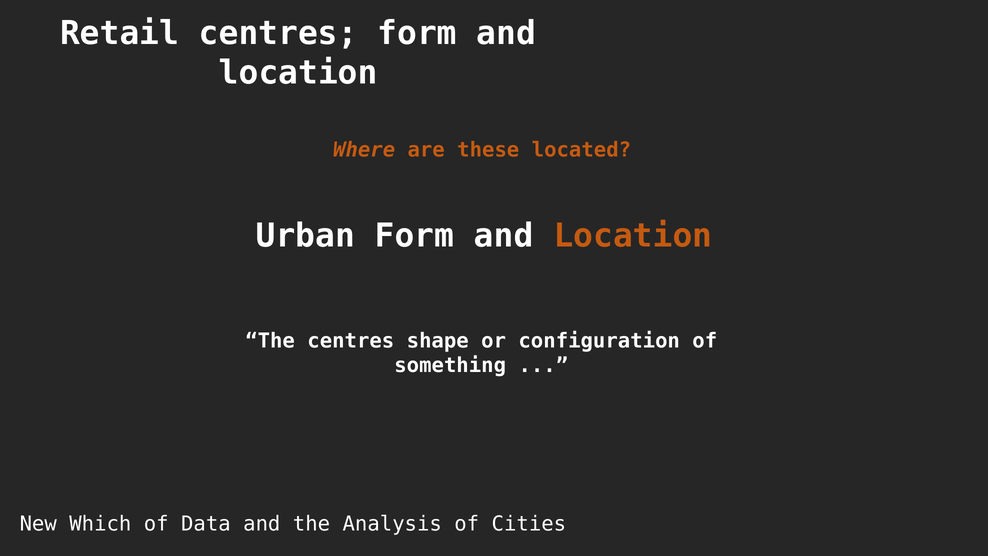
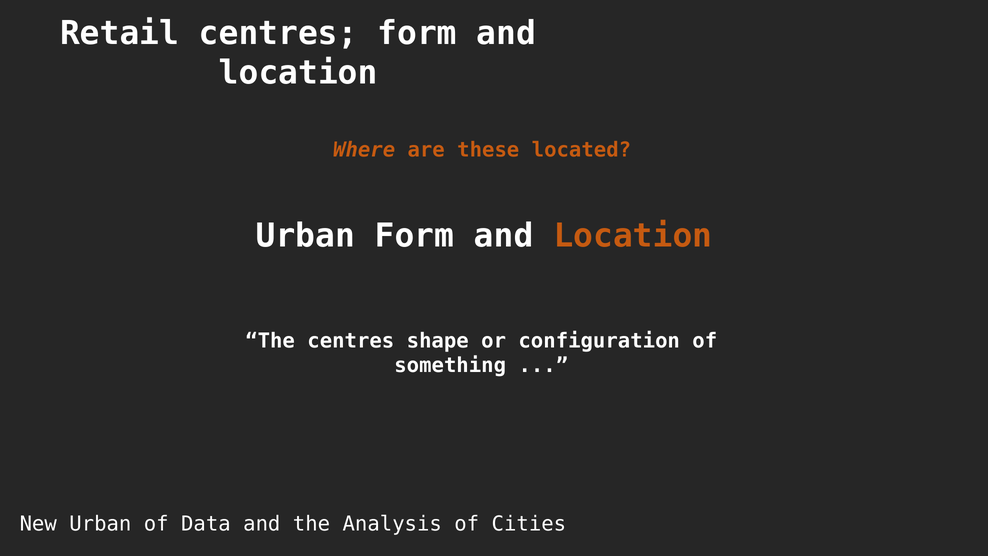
New Which: Which -> Urban (100, 523)
